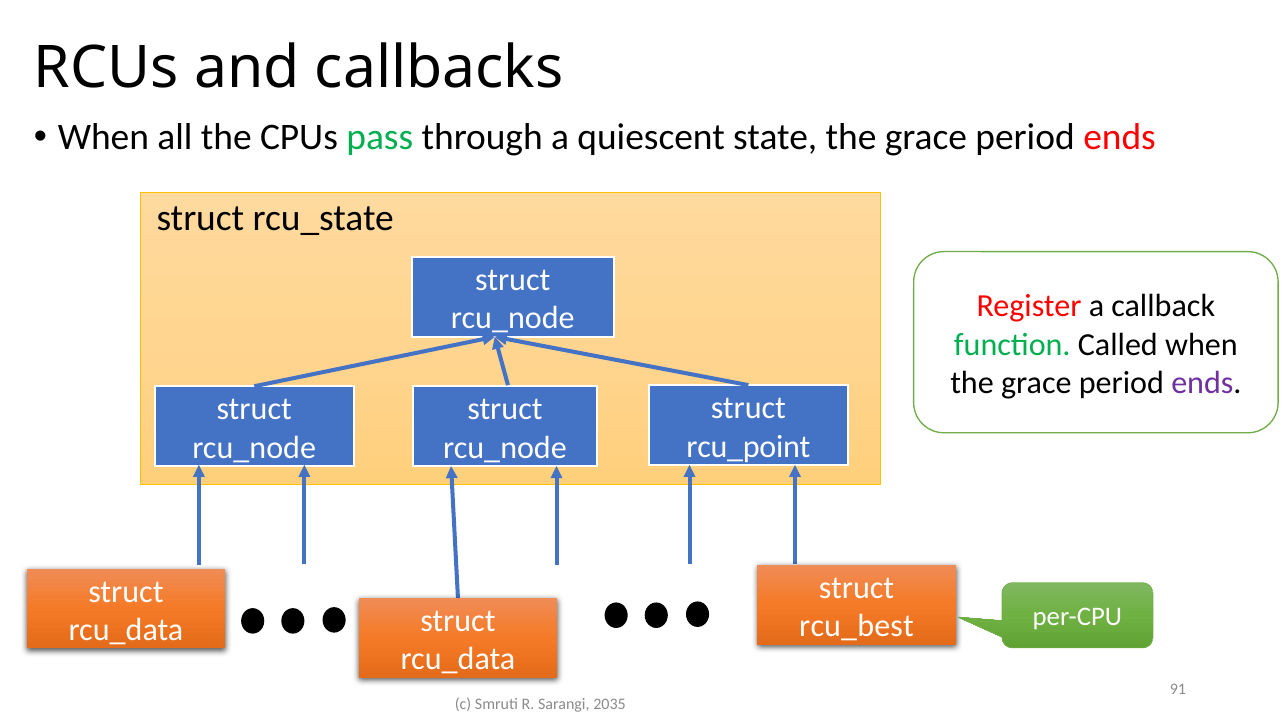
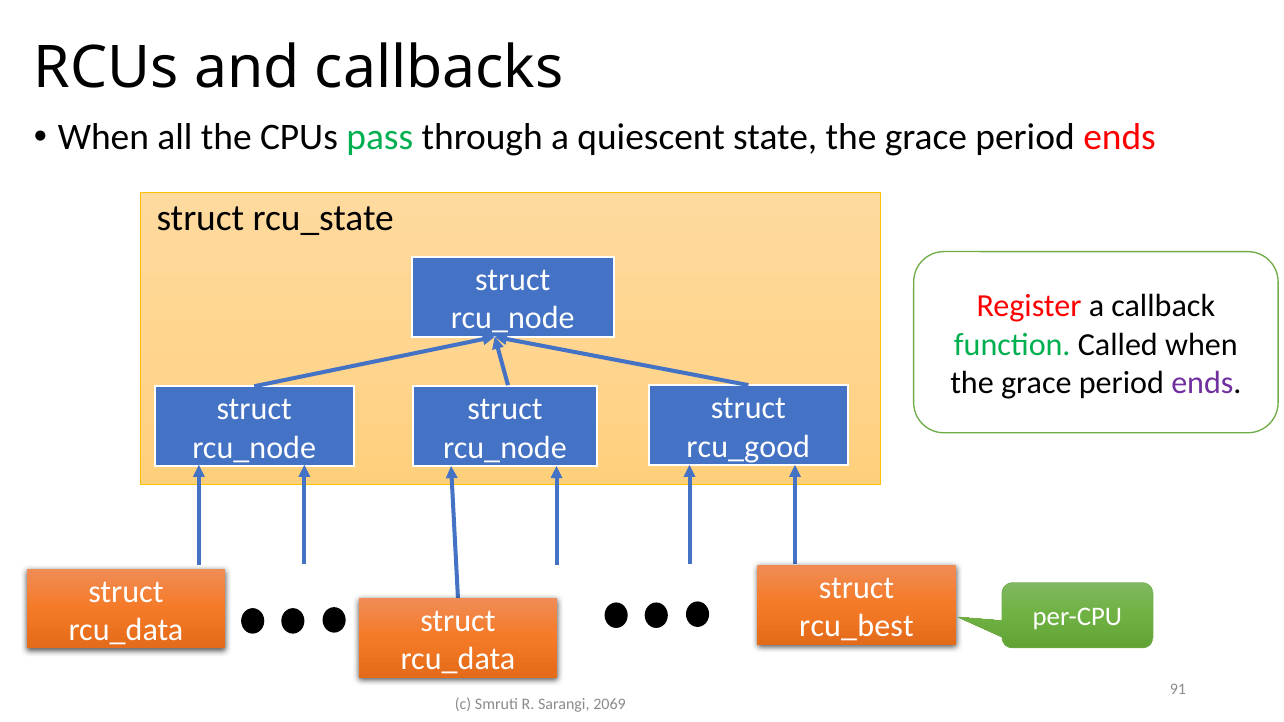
rcu_point: rcu_point -> rcu_good (748, 447)
2035: 2035 -> 2069 (610, 704)
